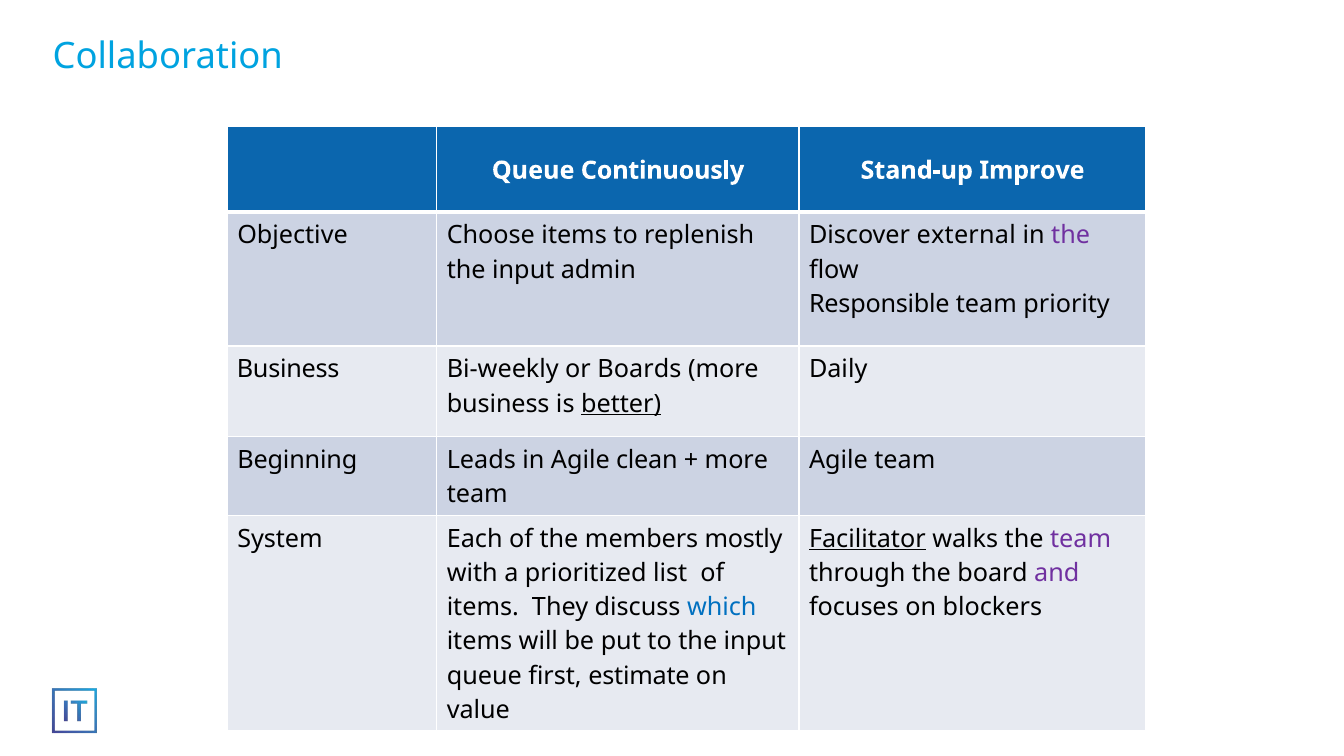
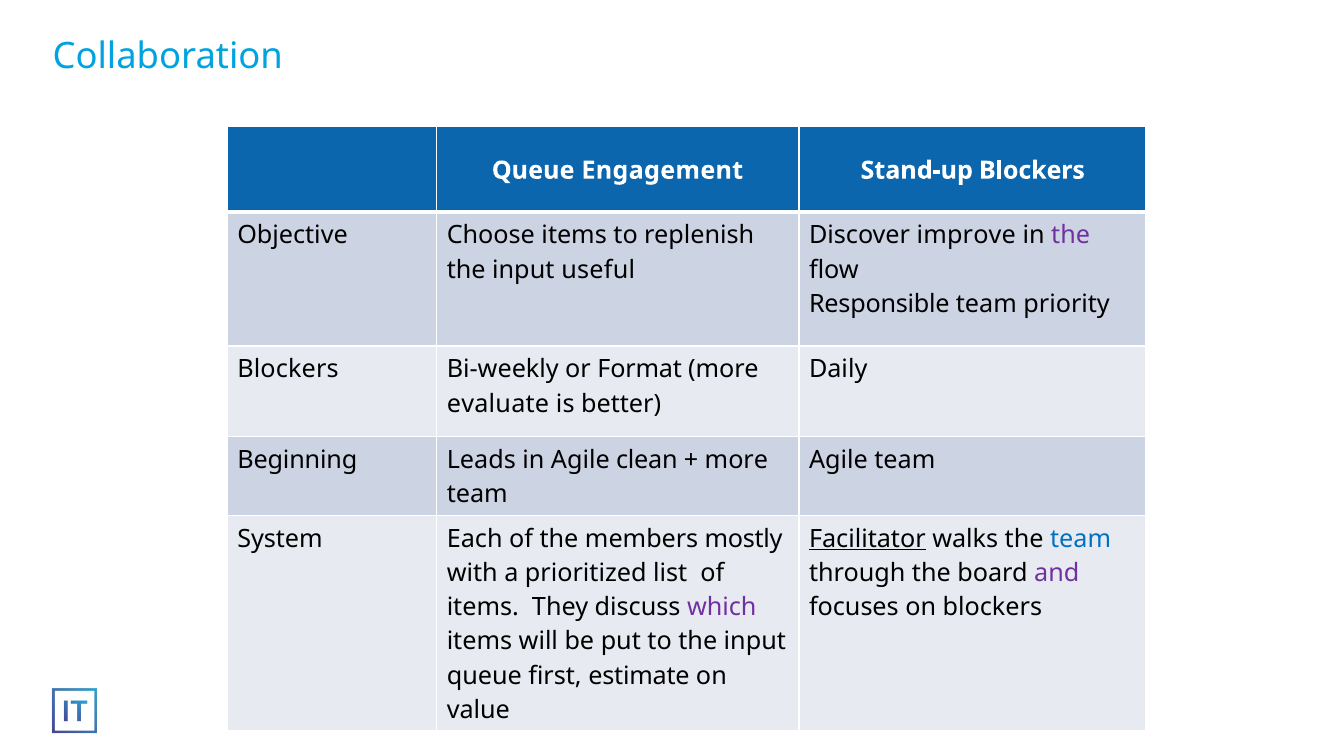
Continuously: Continuously -> Engagement (662, 170)
Stand-up Improve: Improve -> Blockers (1032, 170)
external: external -> improve (966, 236)
admin: admin -> useful (598, 270)
Business: Business -> Blockers (288, 370)
Boards: Boards -> Format (640, 370)
business: business -> evaluate (498, 404)
better underline: present -> none (621, 404)
team colour: purple -> blue (1081, 539)
which colour: blue -> purple (722, 607)
